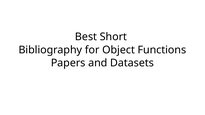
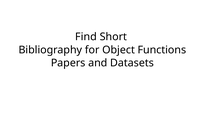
Best: Best -> Find (86, 37)
